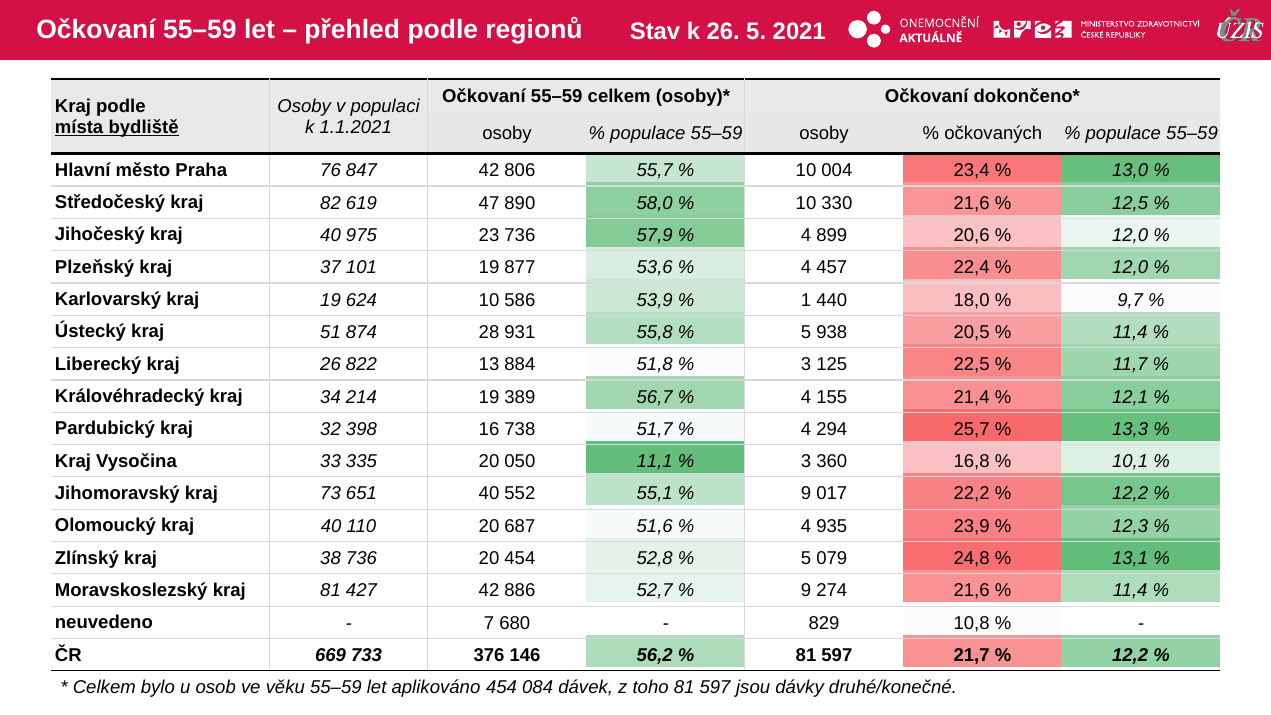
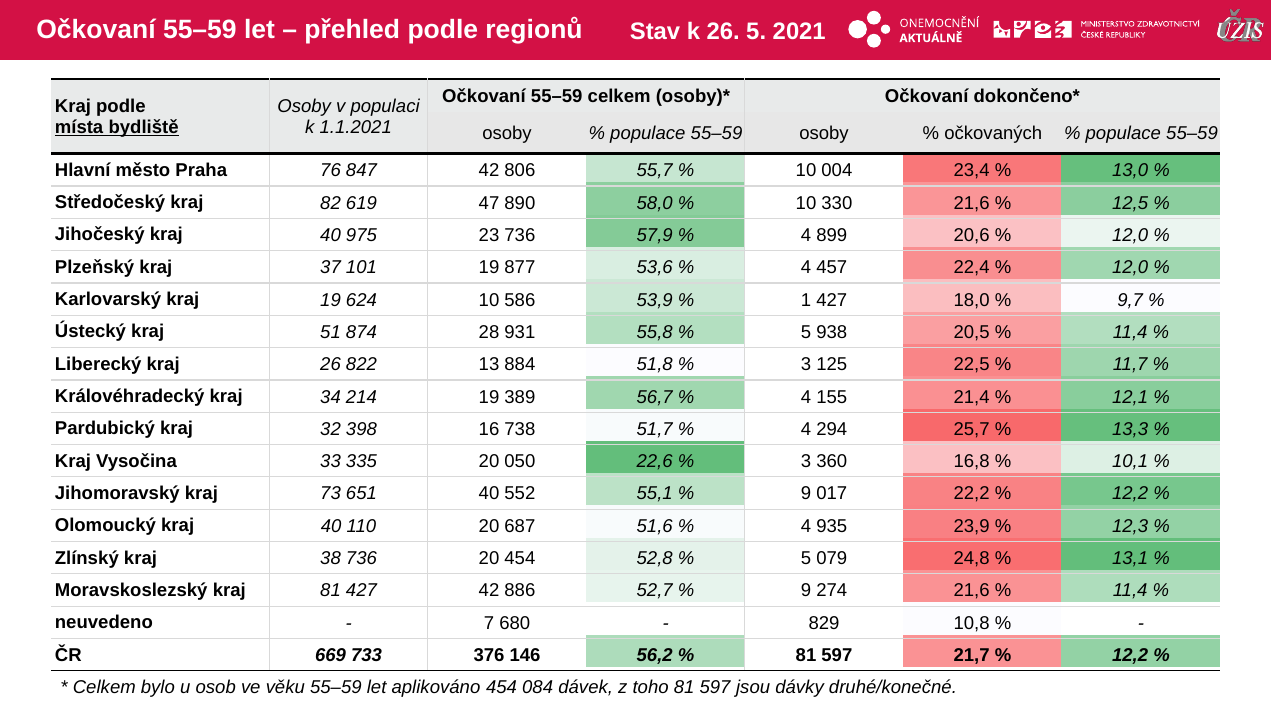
1 440: 440 -> 427 (832, 300)
11,1: 11,1 -> 22,6 (655, 461)
